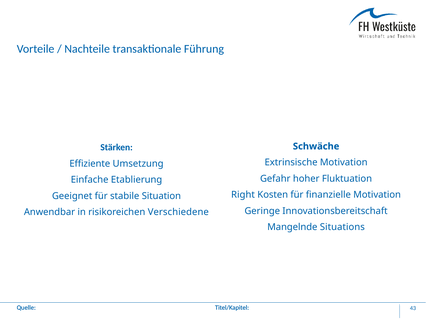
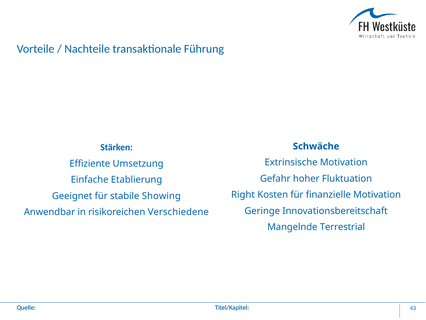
Situation: Situation -> Showing (161, 196)
Situations: Situations -> Terrestrial (342, 227)
